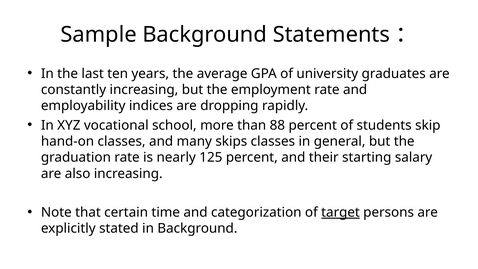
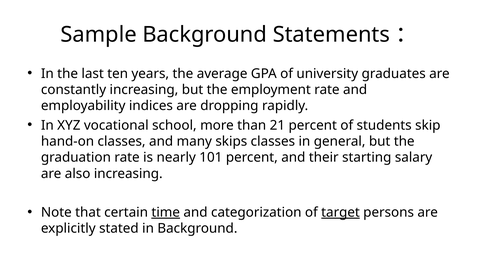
88: 88 -> 21 (277, 125)
125: 125 -> 101 (211, 157)
time underline: none -> present (166, 212)
